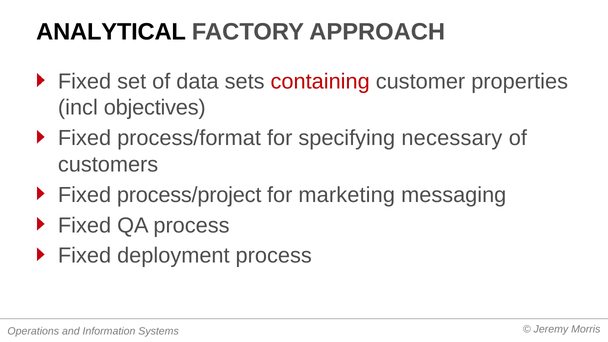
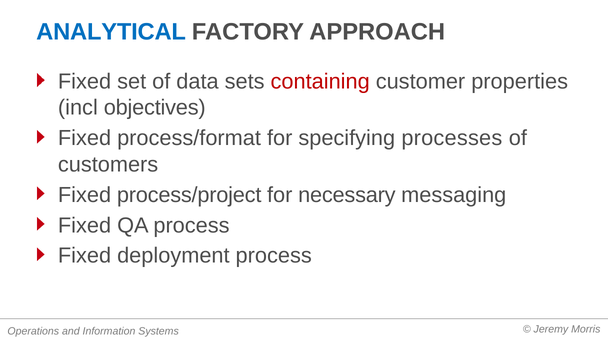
ANALYTICAL colour: black -> blue (111, 32)
necessary: necessary -> processes (452, 138)
marketing: marketing -> necessary (347, 195)
